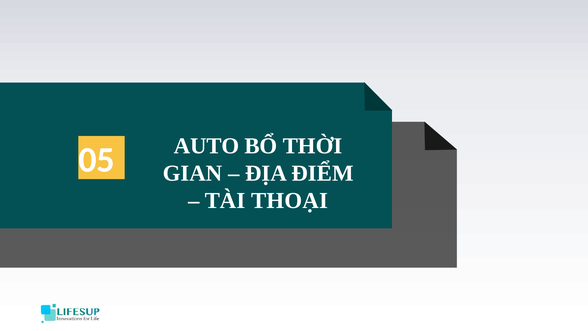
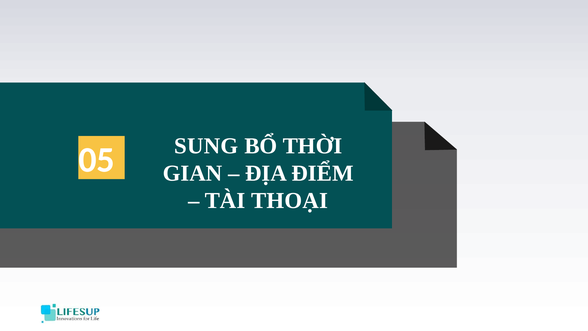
AUTO: AUTO -> SUNG (206, 146)
